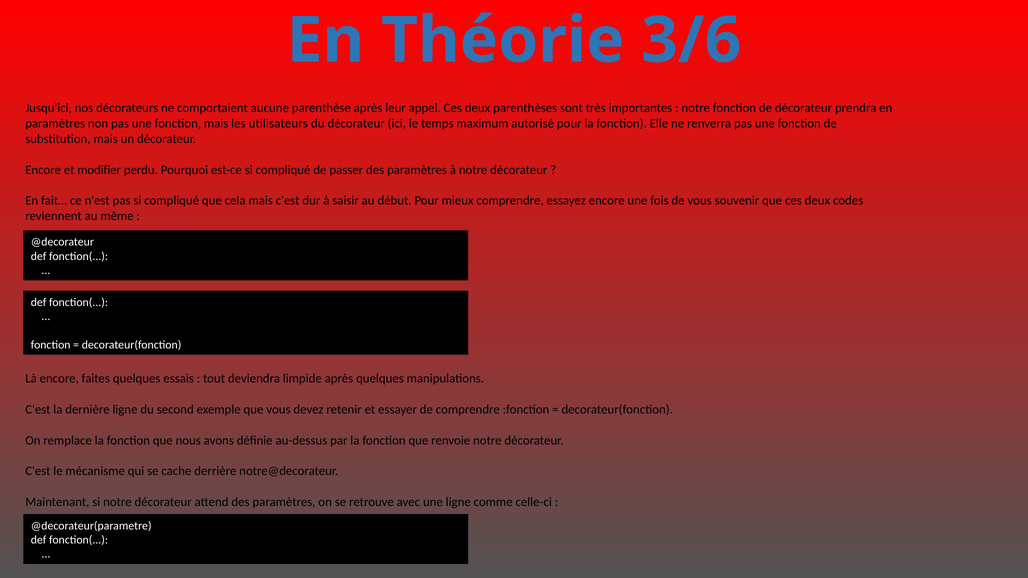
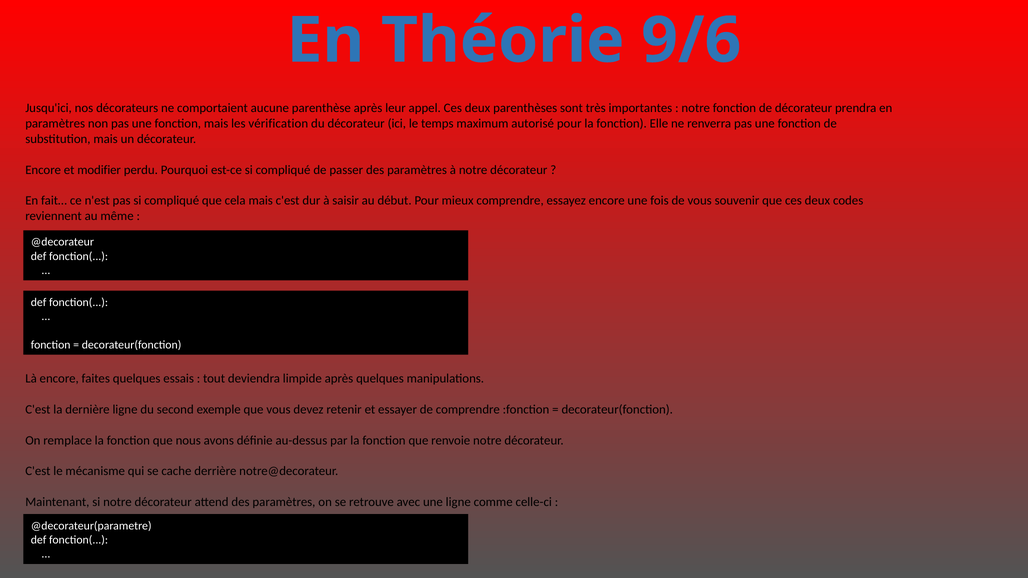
3/6: 3/6 -> 9/6 (691, 41)
utilisateurs: utilisateurs -> vérification (278, 124)
